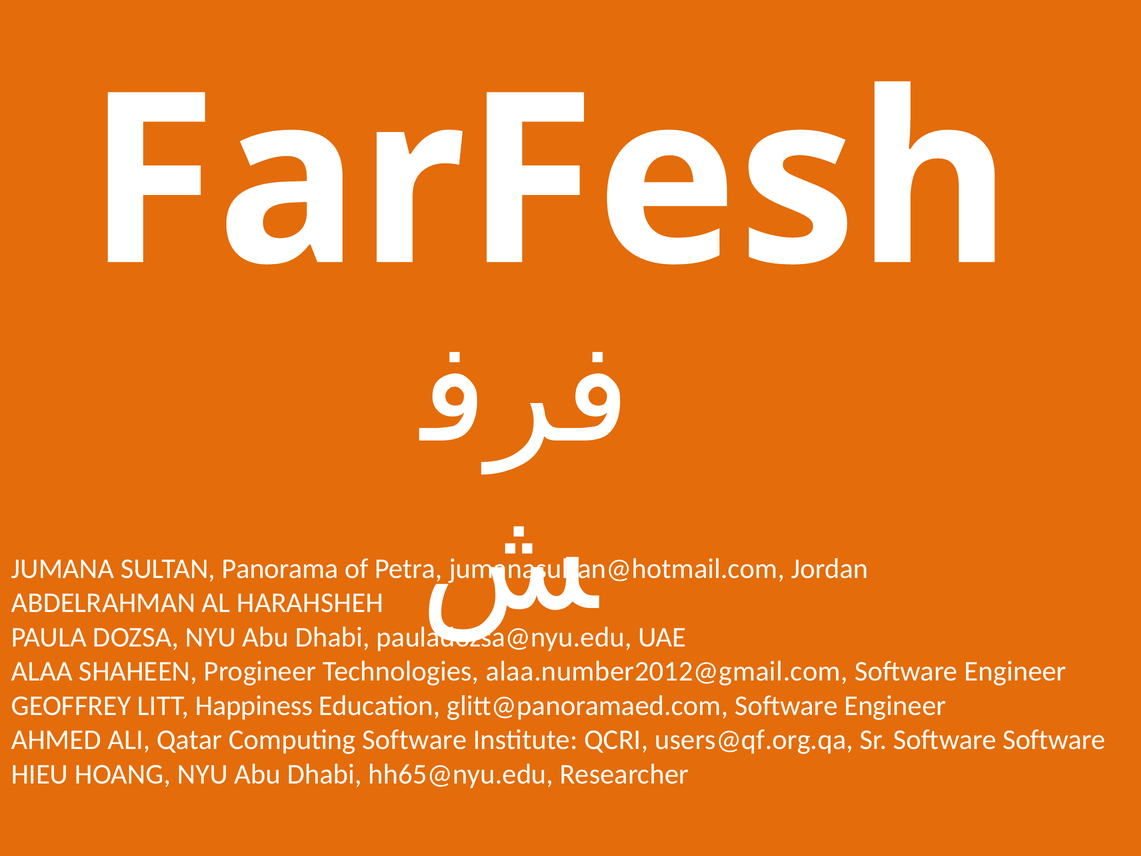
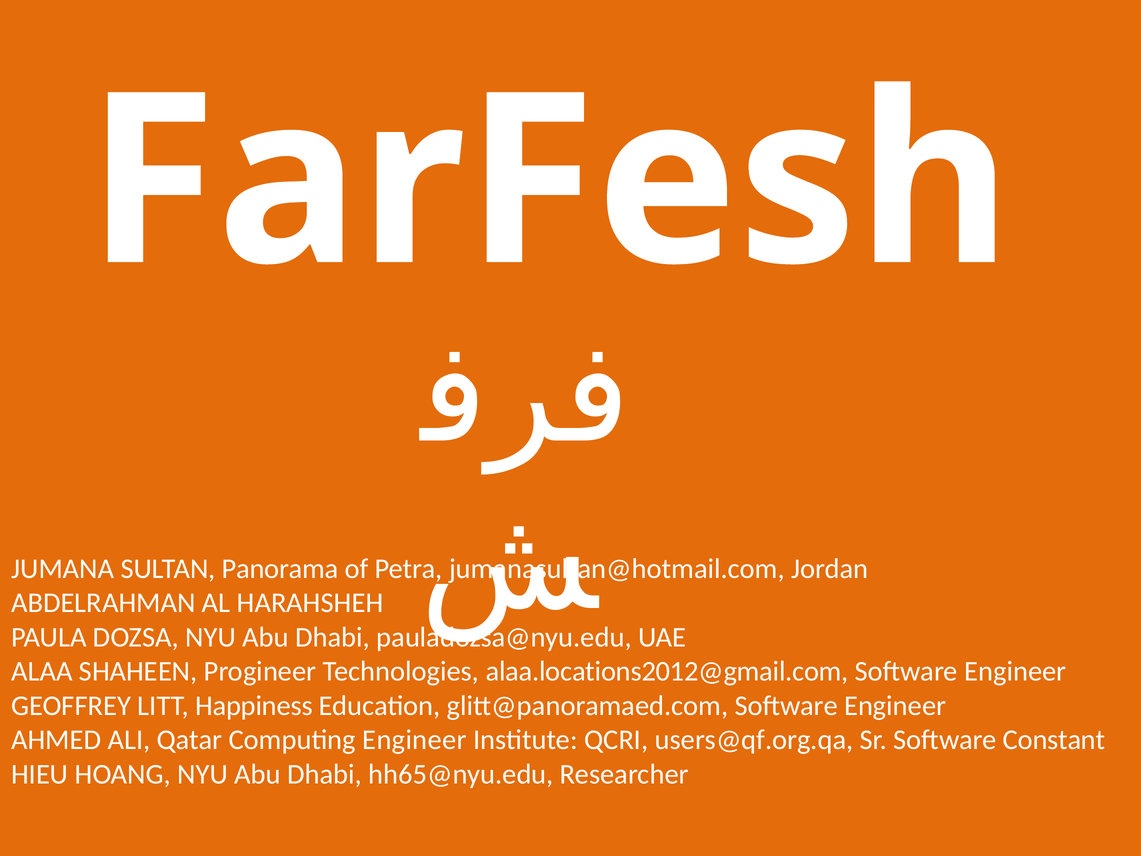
alaa.number2012@gmail.com: alaa.number2012@gmail.com -> alaa.locations2012@gmail.com (667, 671)
Computing Software: Software -> Engineer (414, 740)
Software Software: Software -> Constant (1054, 740)
